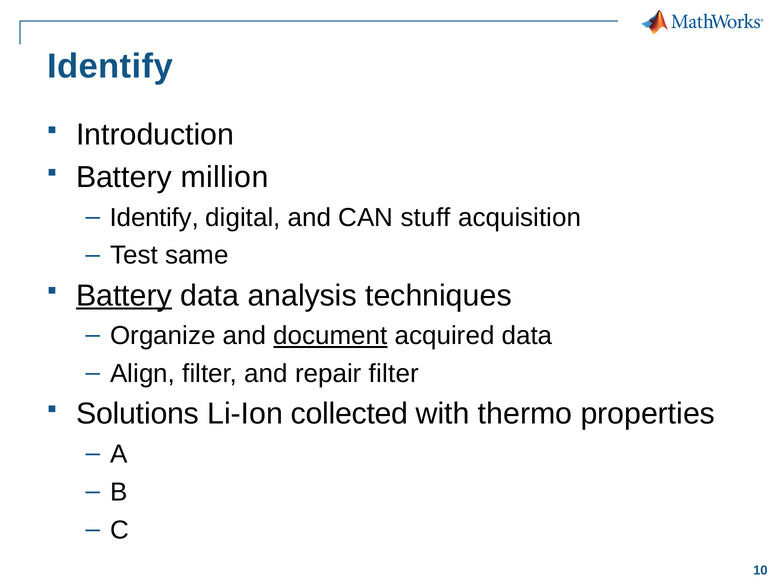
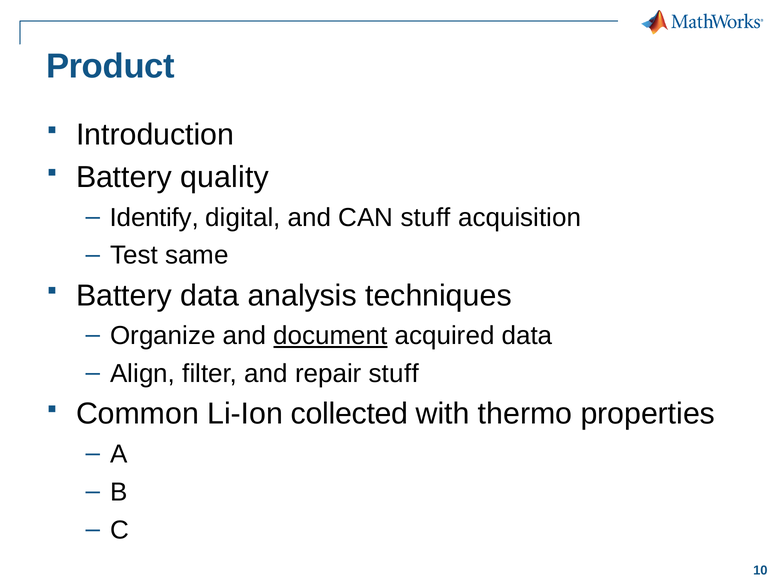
Identify: Identify -> Product (110, 66)
million: million -> quality (225, 177)
Battery underline: present -> none (124, 296)
repair filter: filter -> stuff (394, 374)
Solutions: Solutions -> Common (137, 414)
